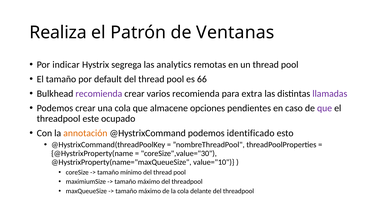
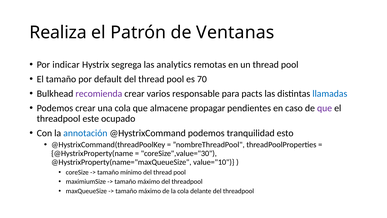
66: 66 -> 70 (202, 79)
varios recomienda: recomienda -> responsable (196, 94)
extra: extra -> pacts (252, 94)
llamadas colour: purple -> blue (330, 94)
opciones: opciones -> propagar (208, 108)
annotación colour: orange -> blue (85, 133)
identificado: identificado -> tranquilidad (251, 133)
